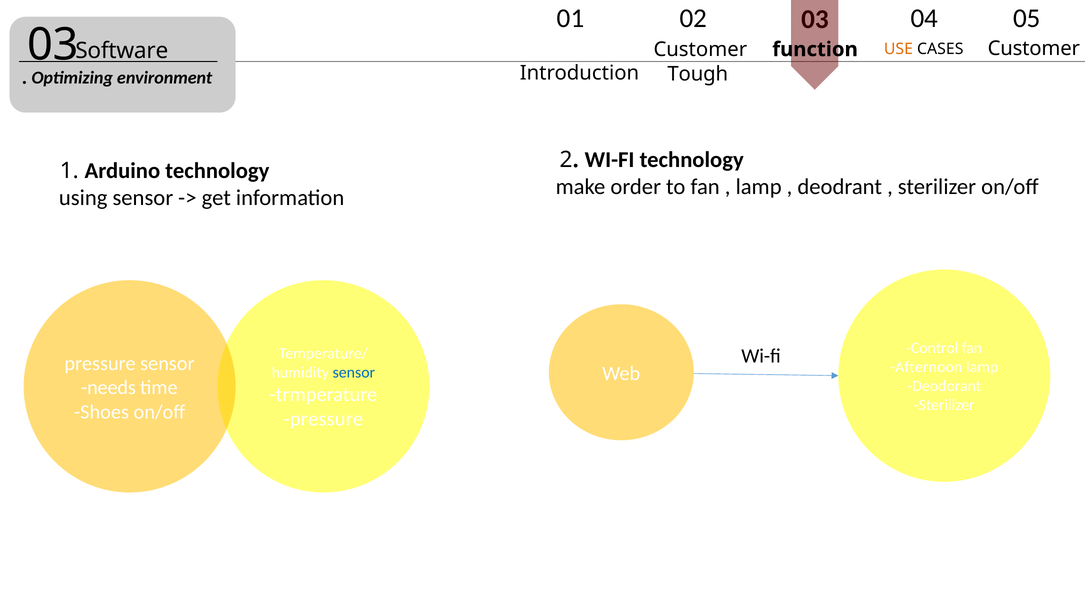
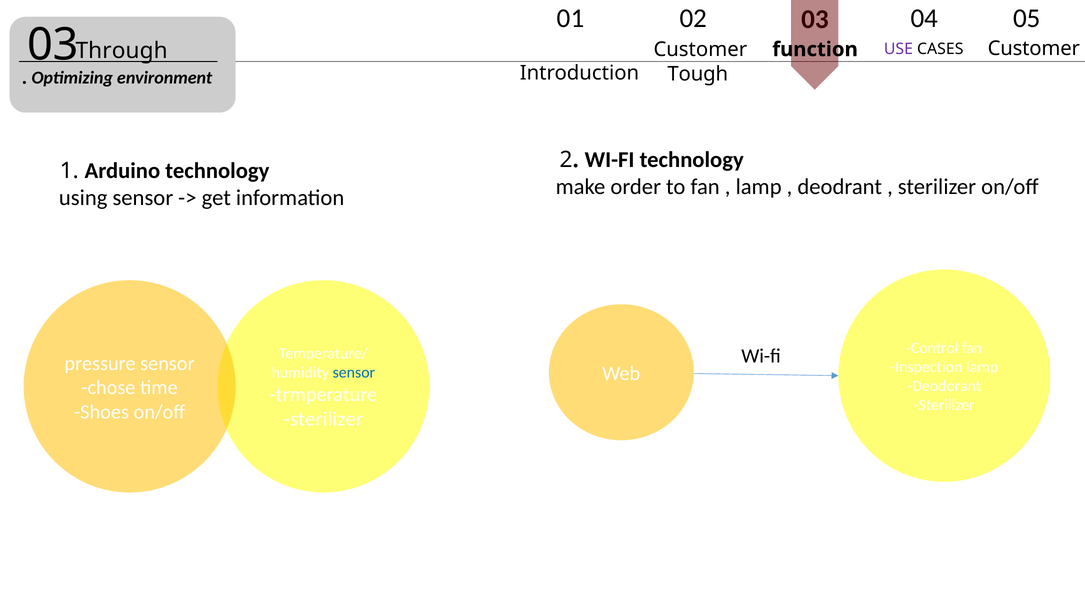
Software: Software -> Through (122, 51)
USE colour: orange -> purple (898, 49)
Afternoon: Afternoon -> Inspection (926, 367)
needs: needs -> chose (108, 388)
pressure: pressure -> sterilizer (323, 419)
